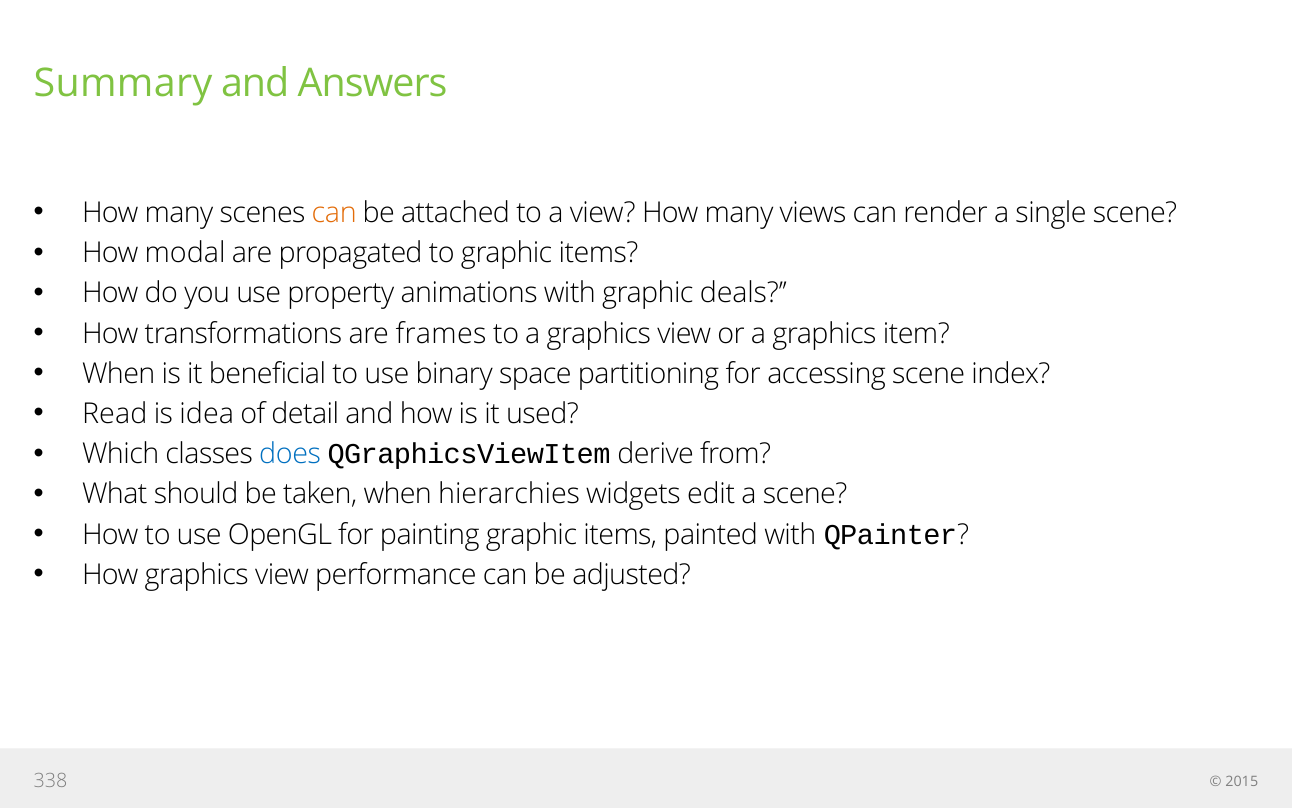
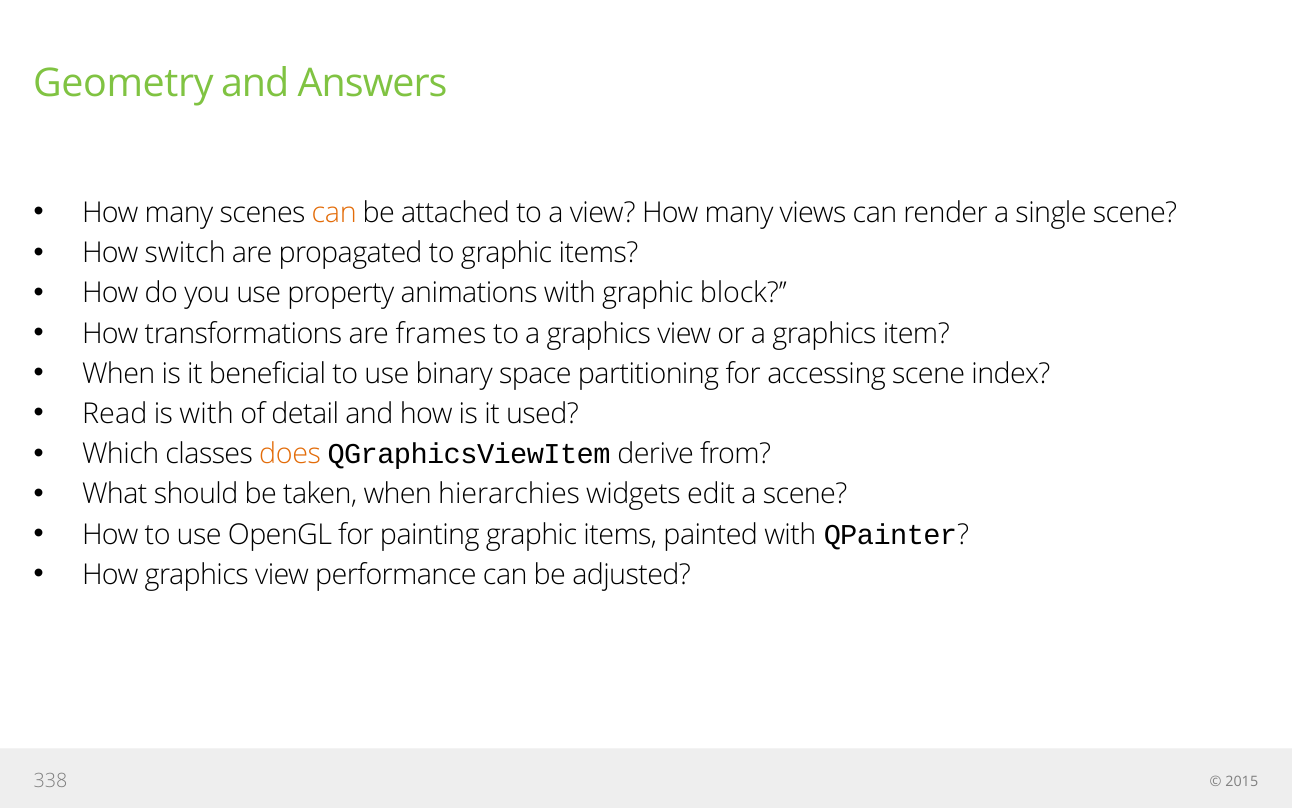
Summary: Summary -> Geometry (123, 84)
modal: modal -> switch (185, 253)
deals: deals -> block (743, 293)
is idea: idea -> with (207, 414)
does colour: blue -> orange (290, 454)
